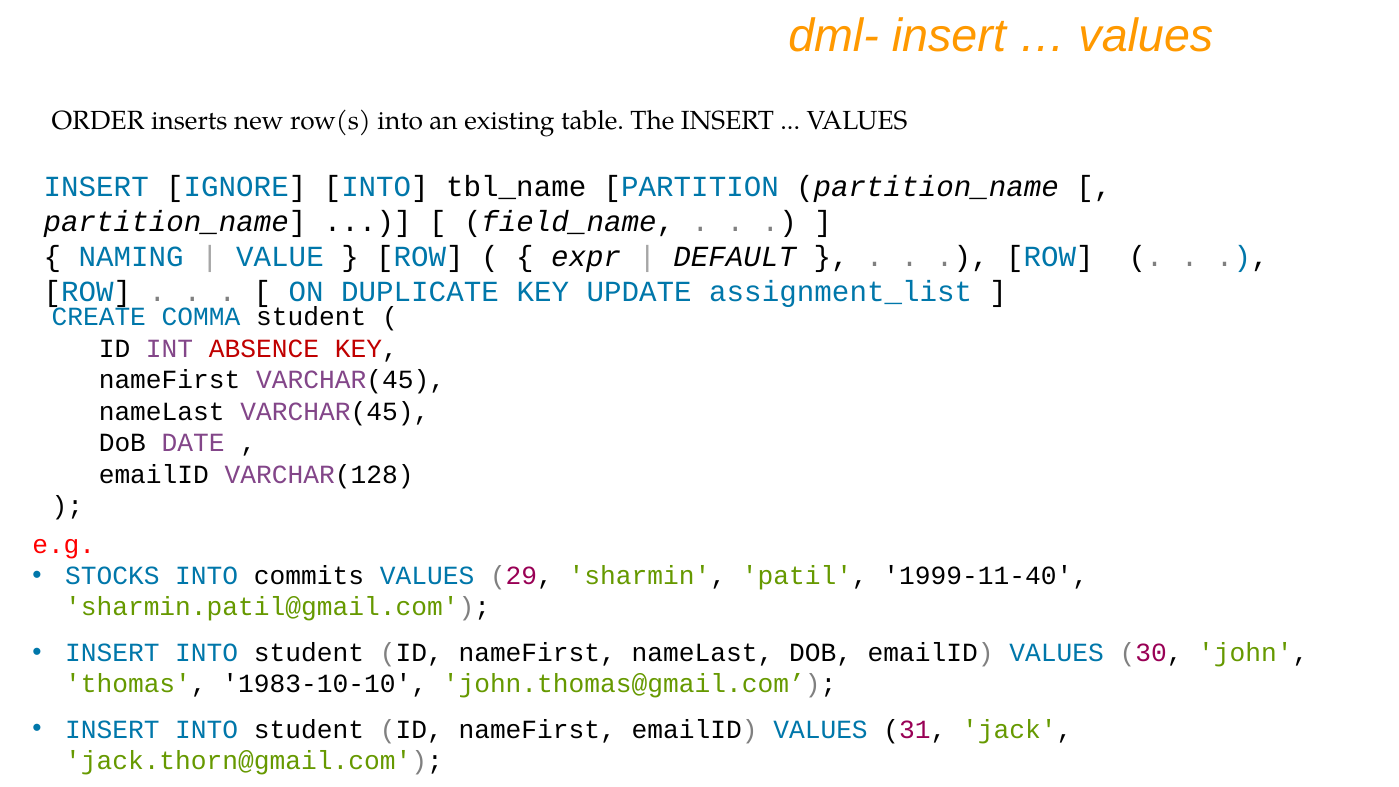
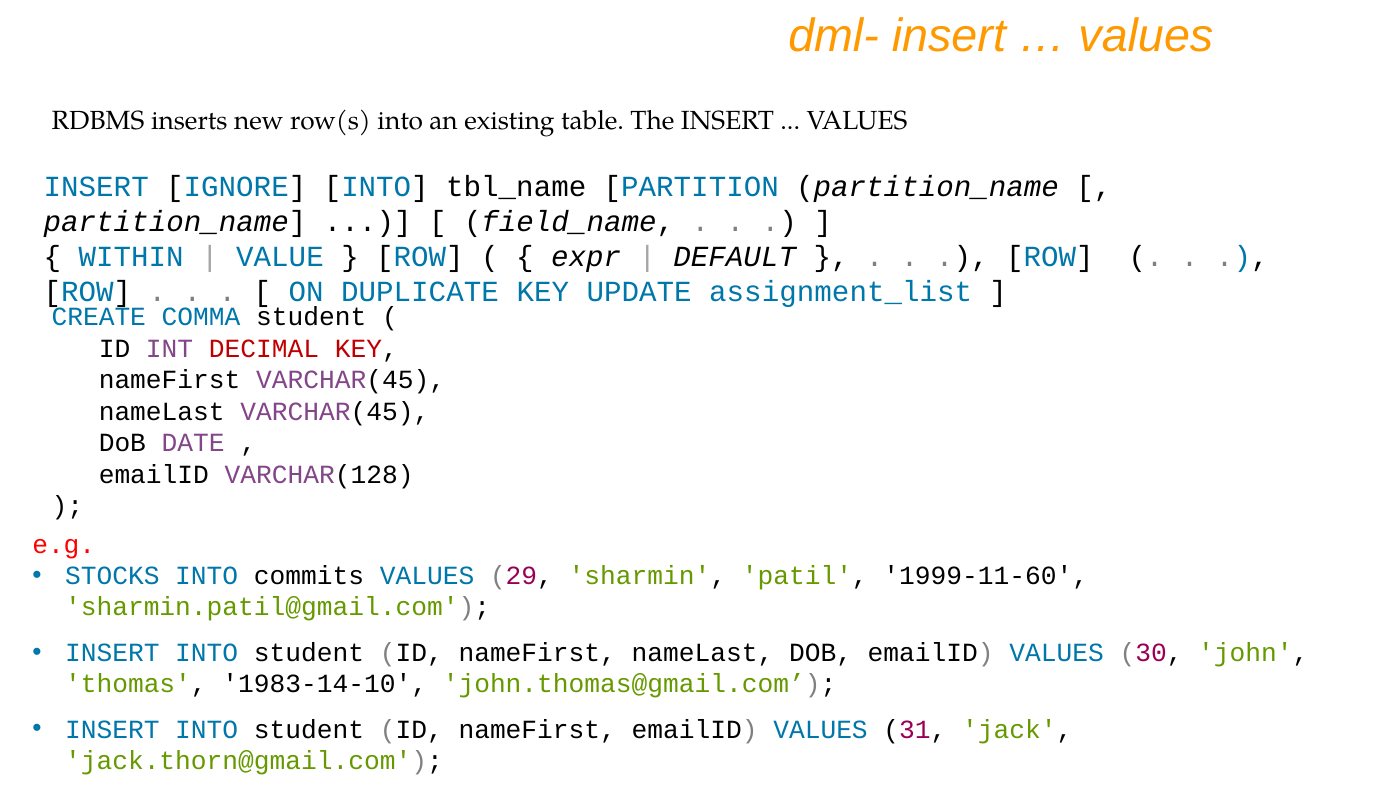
ORDER: ORDER -> RDBMS (98, 121)
NAMING: NAMING -> WITHIN (131, 257)
ABSENCE: ABSENCE -> DECIMAL (264, 348)
1999-11-40: 1999-11-40 -> 1999-11-60 (986, 576)
1983-10-10: 1983-10-10 -> 1983-14-10 (325, 684)
